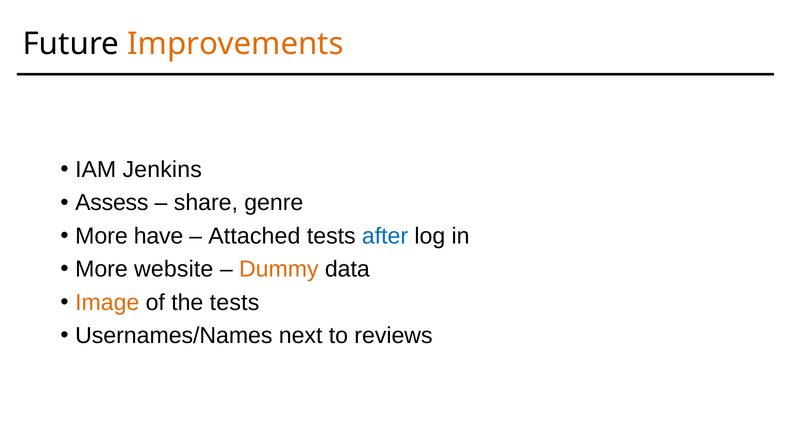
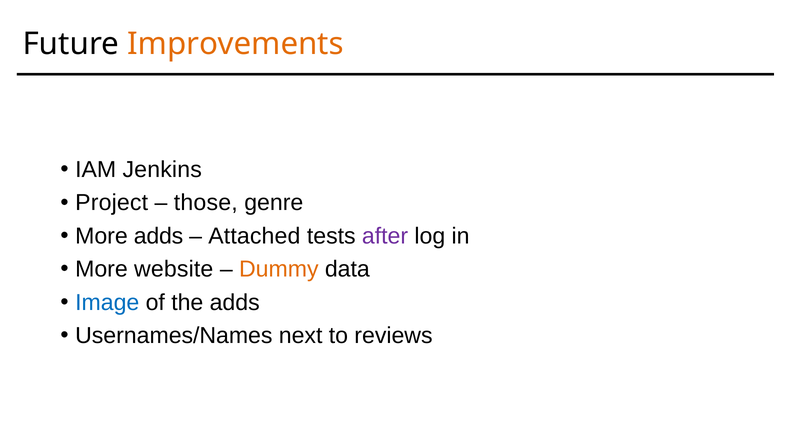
Assess: Assess -> Project (112, 203)
share: share -> those (206, 203)
More have: have -> adds (159, 236)
after colour: blue -> purple (385, 236)
Image colour: orange -> blue (107, 303)
the tests: tests -> adds (235, 303)
